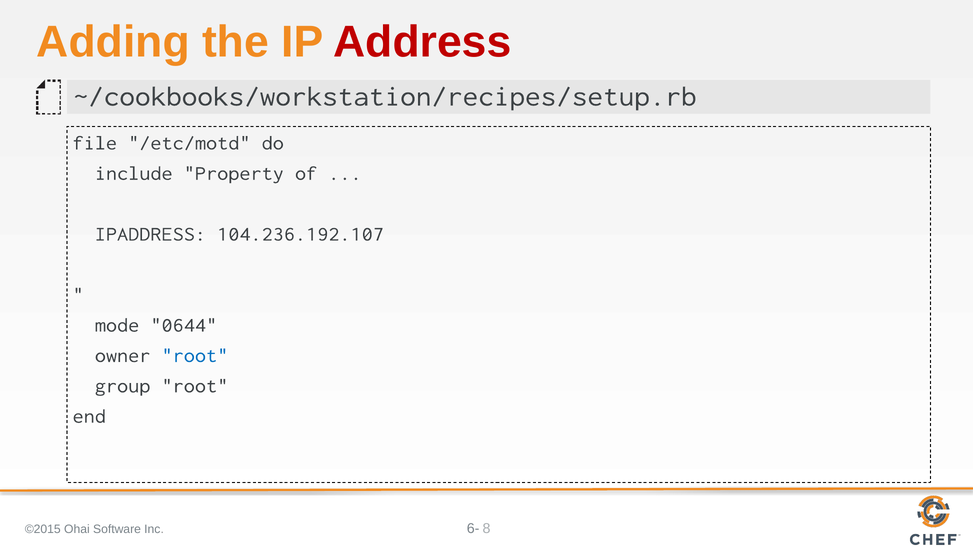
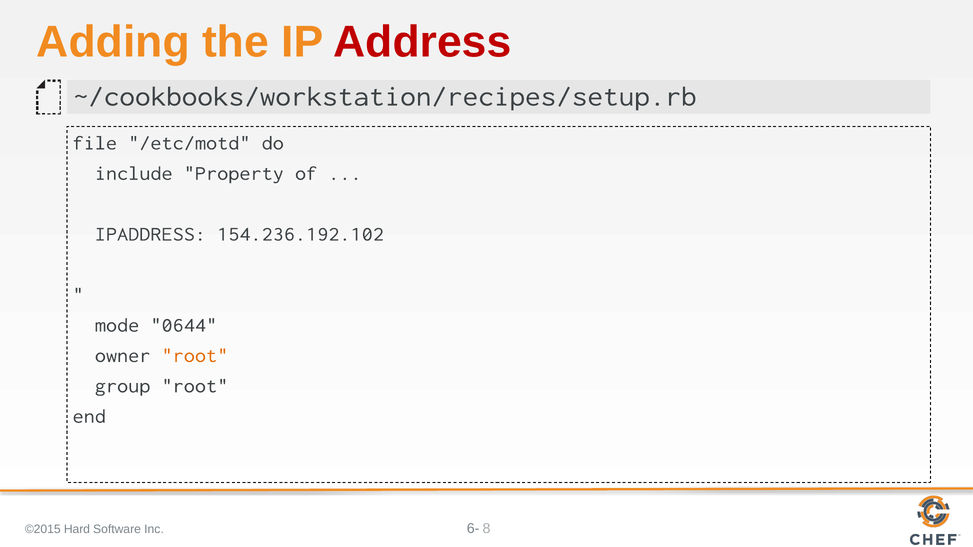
104.236.192.107: 104.236.192.107 -> 154.236.192.102 (301, 234)
root colour: blue -> orange (195, 356)
Ohai: Ohai -> Hard (77, 530)
